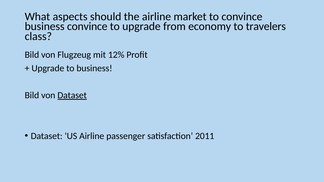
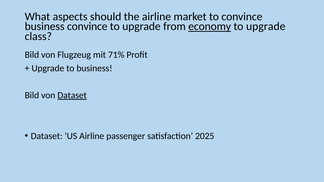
economy underline: none -> present (210, 26)
travelers: travelers -> upgrade (266, 26)
12%: 12% -> 71% (116, 55)
2011: 2011 -> 2025 (205, 136)
